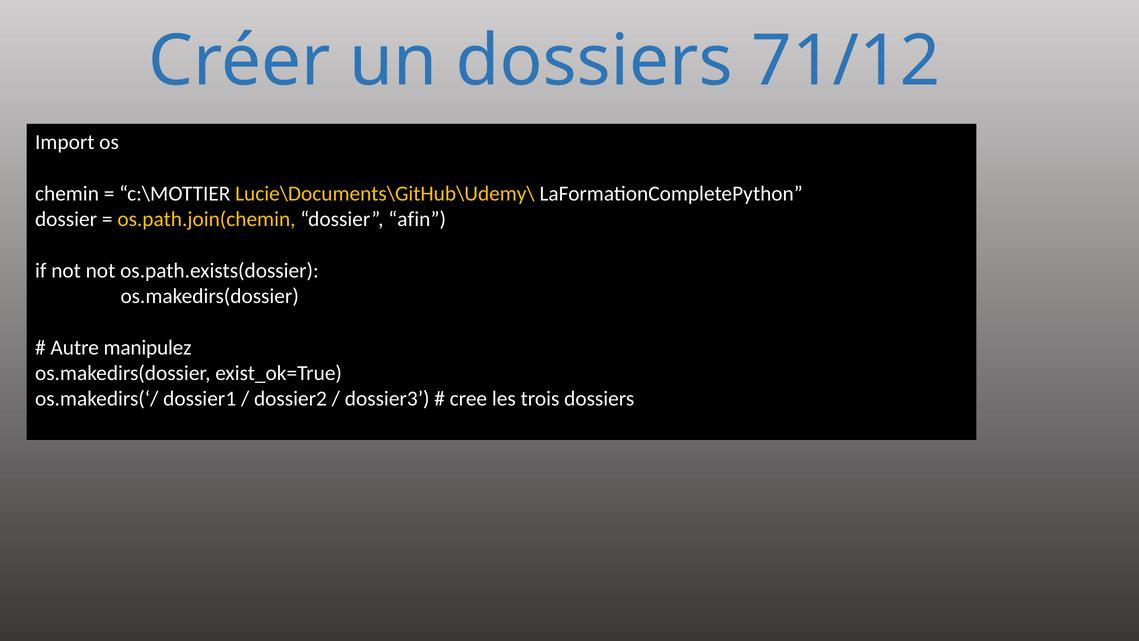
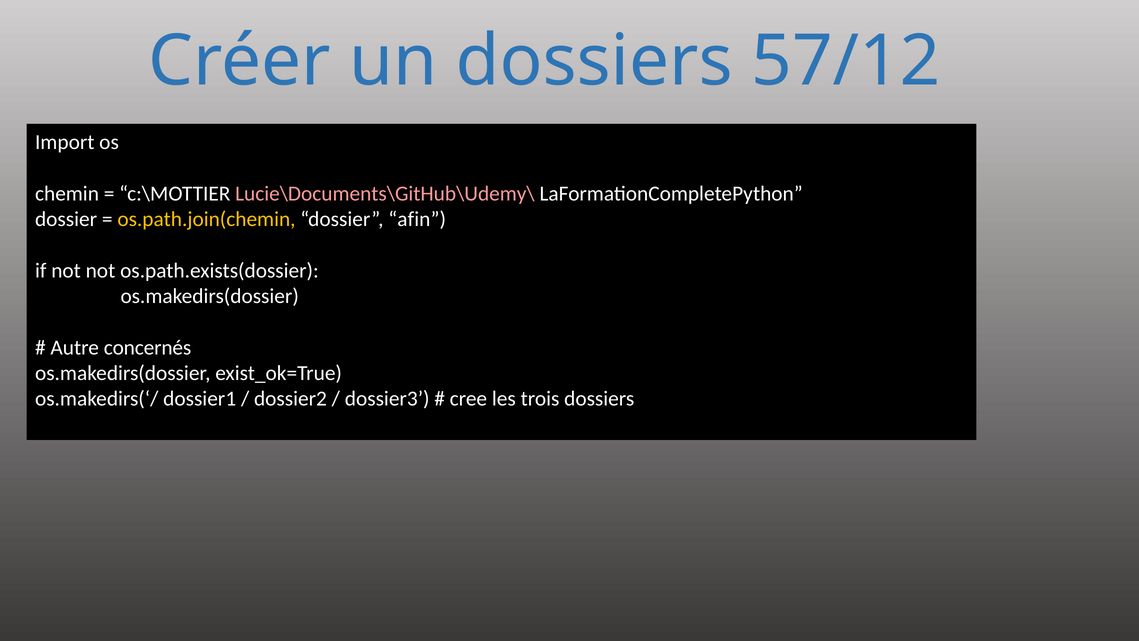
71/12: 71/12 -> 57/12 (846, 61)
Lucie\Documents\GitHub\Udemy\ colour: yellow -> pink (385, 194)
manipulez: manipulez -> concernés (148, 347)
